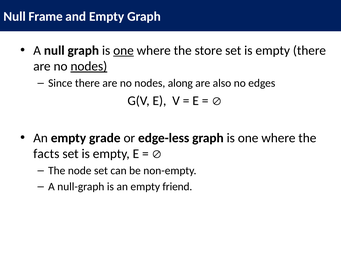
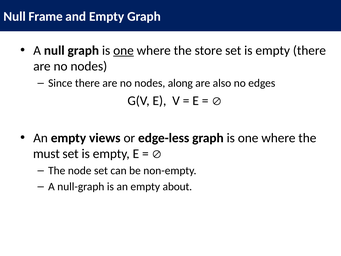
nodes underline: present -> none (89, 66)
grade: grade -> views (105, 138)
facts: facts -> must (46, 154)
friend: friend -> about (177, 186)
